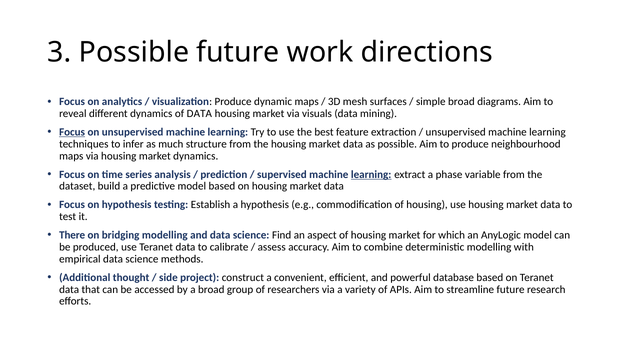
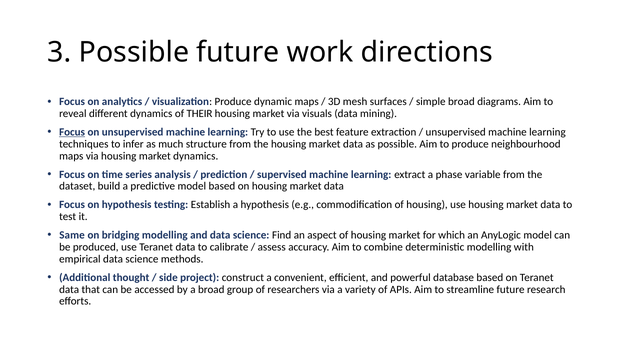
of DATA: DATA -> THEIR (199, 113)
learning underline: present -> none (371, 174)
There: There -> Same (72, 235)
